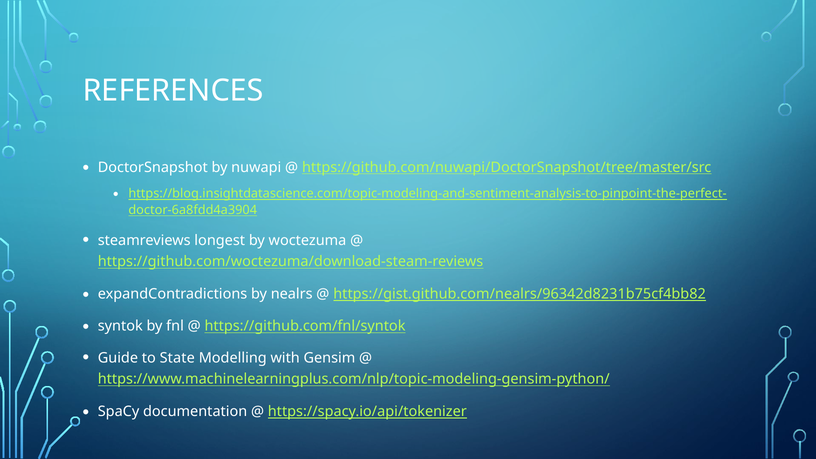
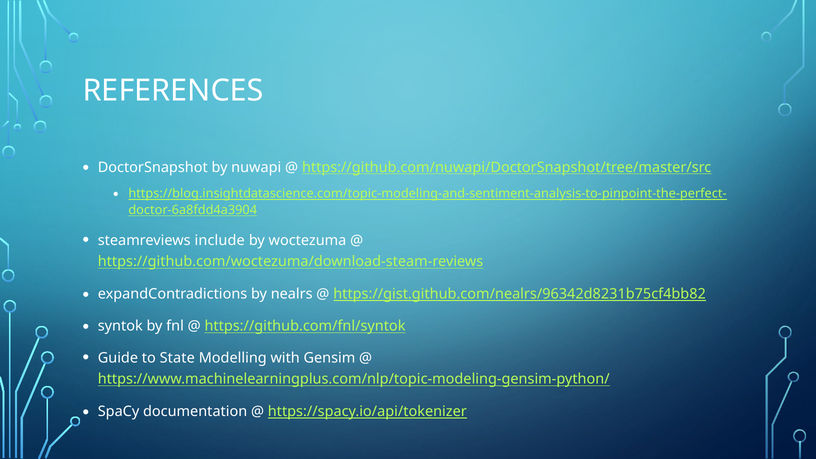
longest: longest -> include (220, 240)
